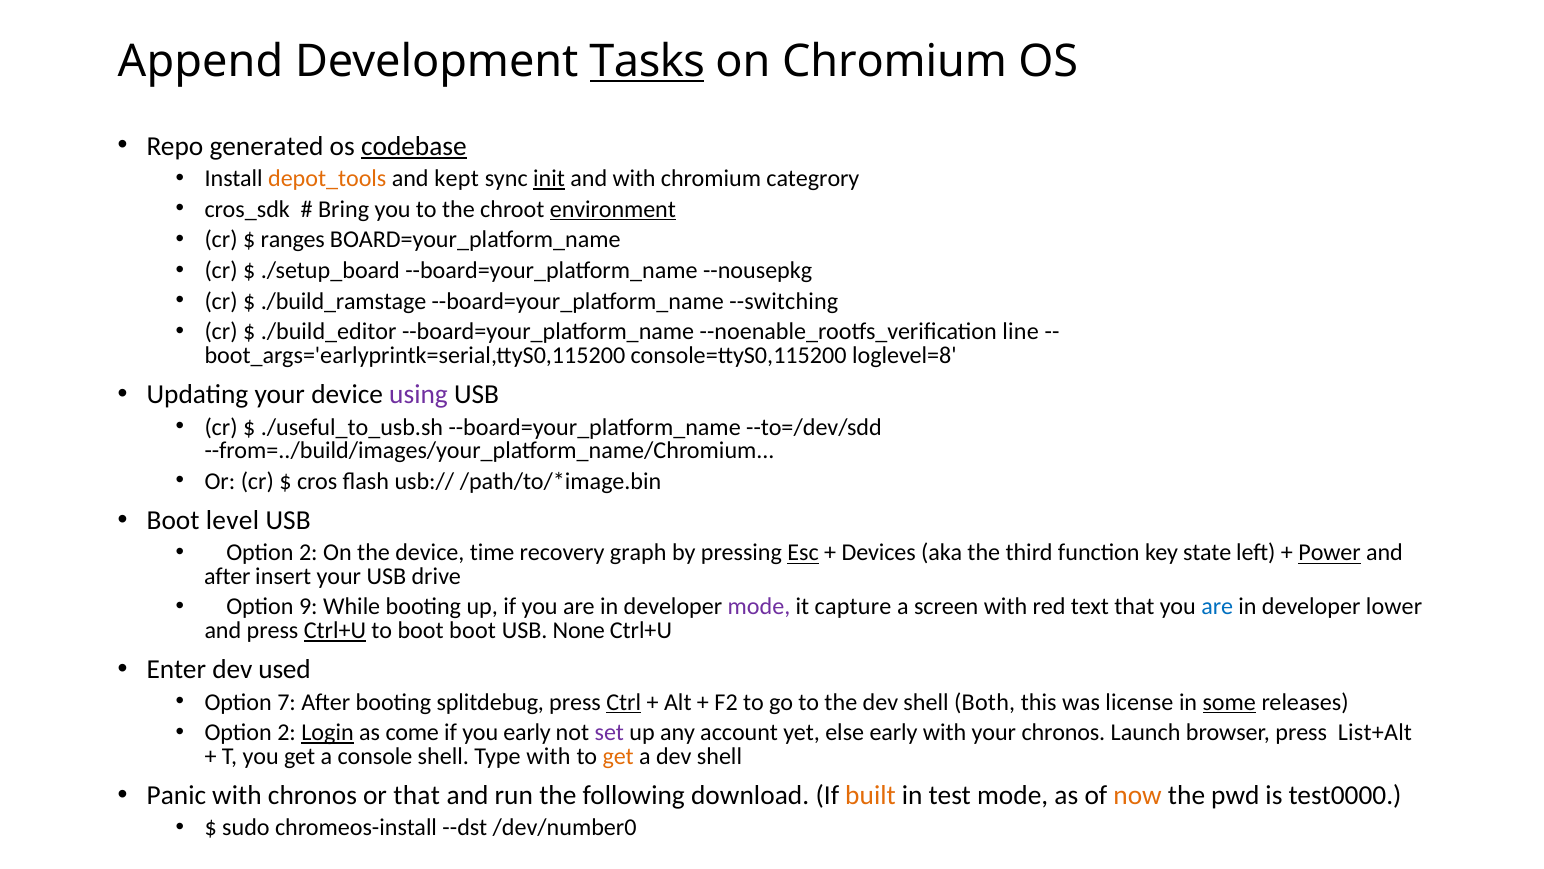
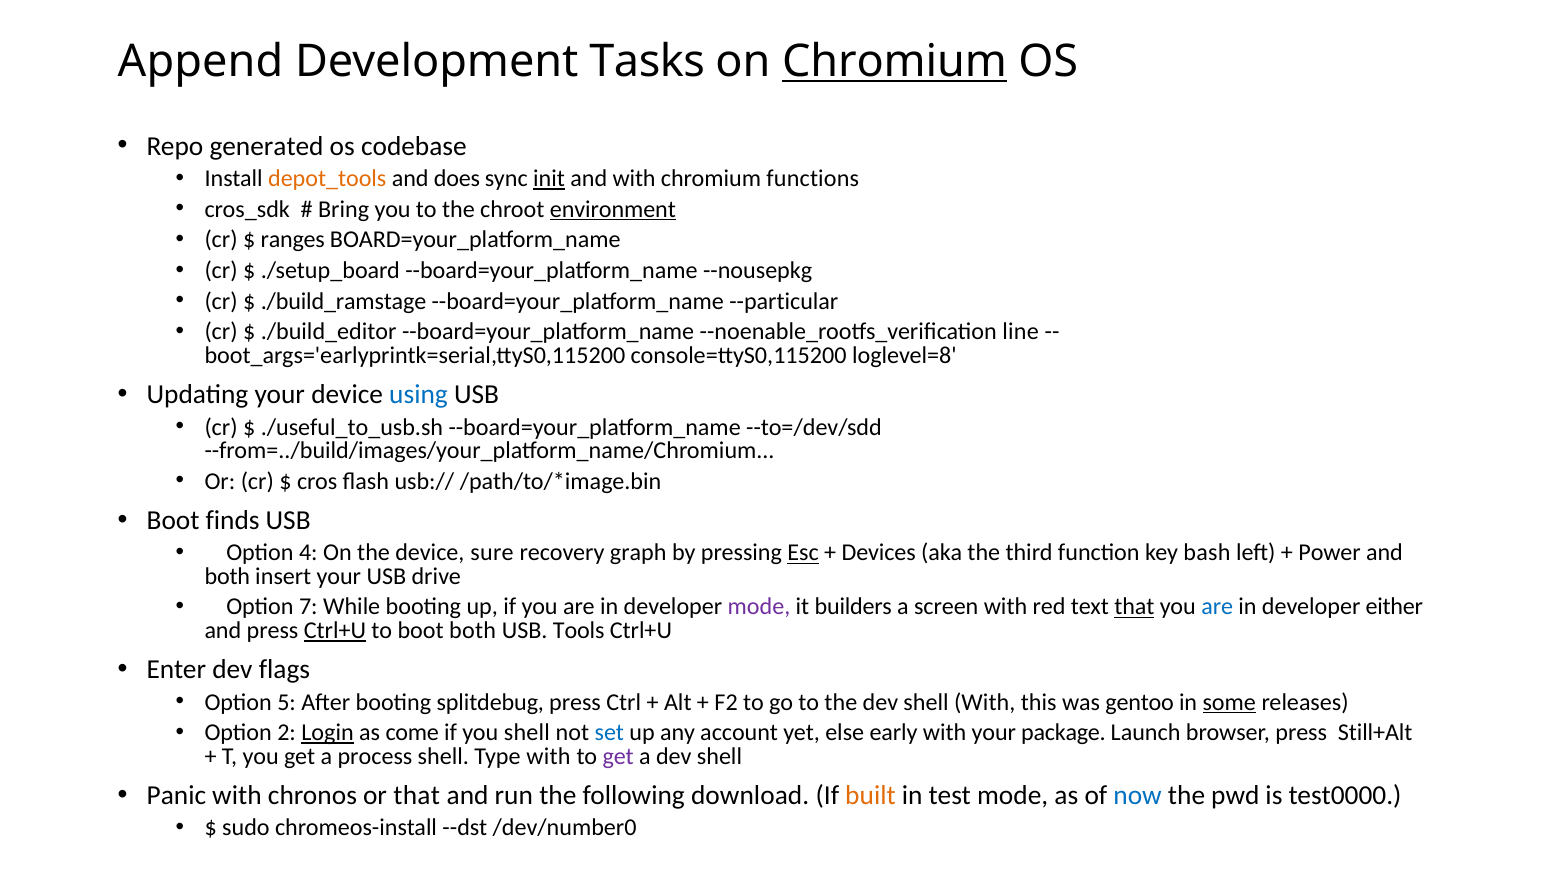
Tasks underline: present -> none (647, 62)
Chromium underline: none -> present (894, 62)
codebase underline: present -> none (414, 146)
kept: kept -> does (457, 179)
categrory: categrory -> functions (813, 179)
--switching: --switching -> --particular (784, 301)
using colour: purple -> blue (418, 395)
level: level -> finds (233, 520)
2: 2 -> 4 (308, 553)
time: time -> sure (492, 553)
state: state -> bash (1207, 553)
Power underline: present -> none (1330, 553)
after: after -> both (227, 576)
9: 9 -> 7 (308, 607)
capture: capture -> builders (853, 607)
that underline: none -> present (1134, 607)
lower: lower -> either (1394, 607)
boot boot: boot -> both (473, 630)
None: None -> Tools (579, 630)
used: used -> flags (284, 669)
7: 7 -> 5 (287, 702)
Ctrl underline: present -> none (624, 702)
shell Both: Both -> With (985, 702)
license: license -> gentoo (1140, 702)
you early: early -> shell (527, 732)
set colour: purple -> blue (609, 732)
your chronos: chronos -> package (1063, 732)
List+Alt: List+Alt -> Still+Alt (1375, 732)
console: console -> process (375, 756)
get colour: orange -> purple (618, 756)
now colour: orange -> blue (1138, 795)
